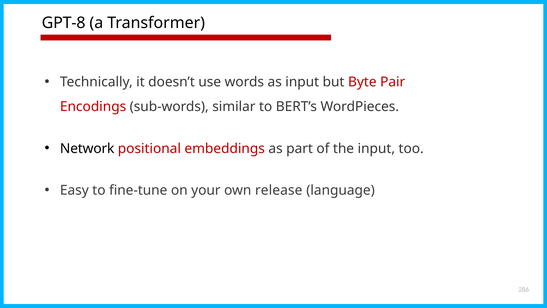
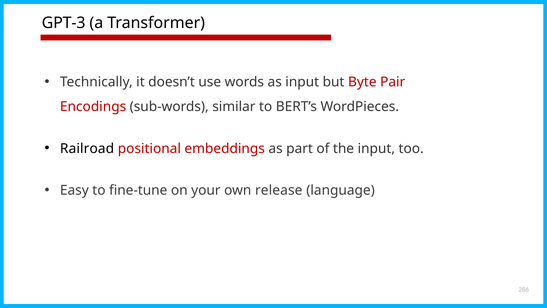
GPT-8: GPT-8 -> GPT-3 (64, 23)
Network: Network -> Railroad (87, 148)
